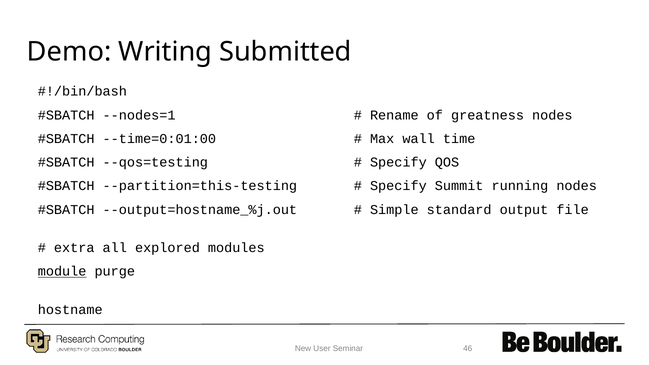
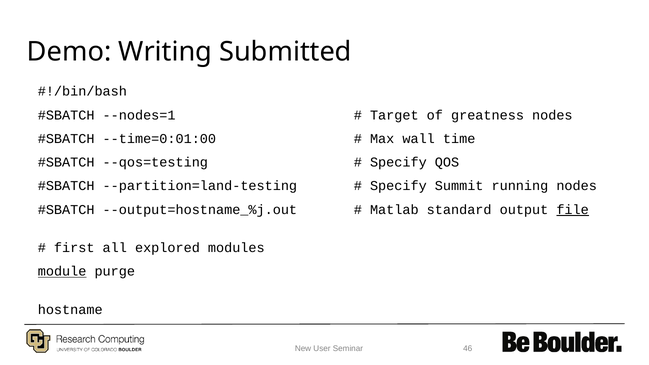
Rename: Rename -> Target (394, 115)
--partition=this-testing: --partition=this-testing -> --partition=land-testing (200, 186)
Simple: Simple -> Matlab (394, 210)
file underline: none -> present (573, 210)
extra: extra -> first (74, 248)
